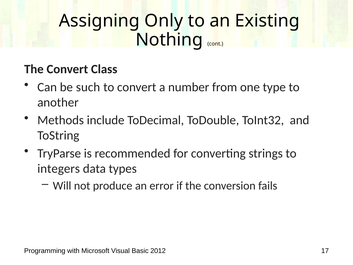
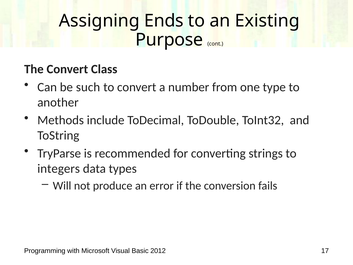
Only: Only -> Ends (164, 21)
Nothing: Nothing -> Purpose (169, 40)
